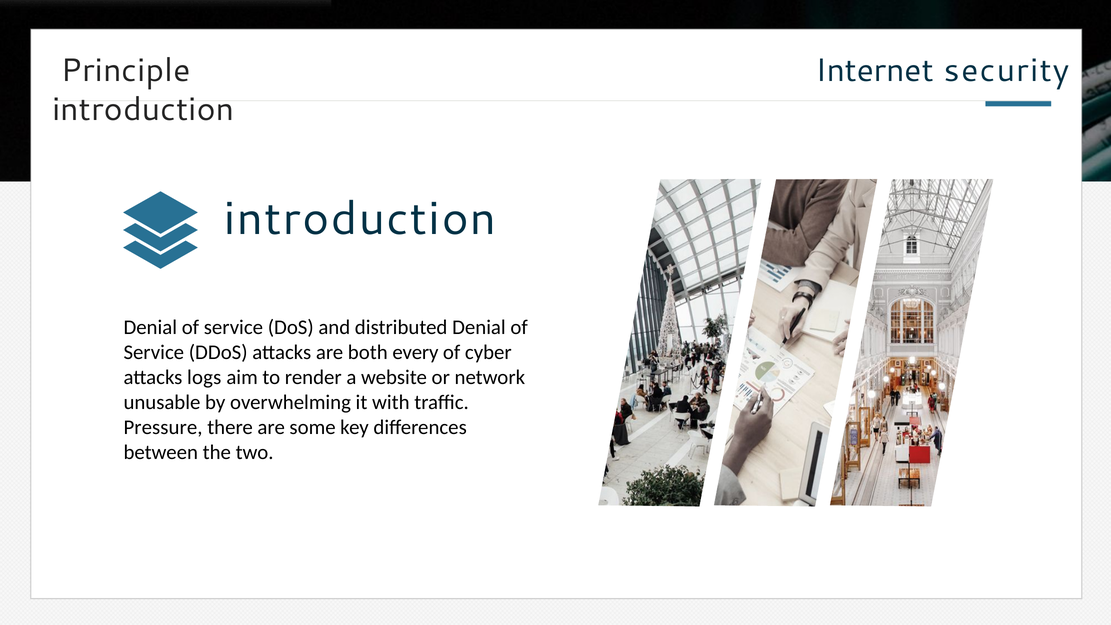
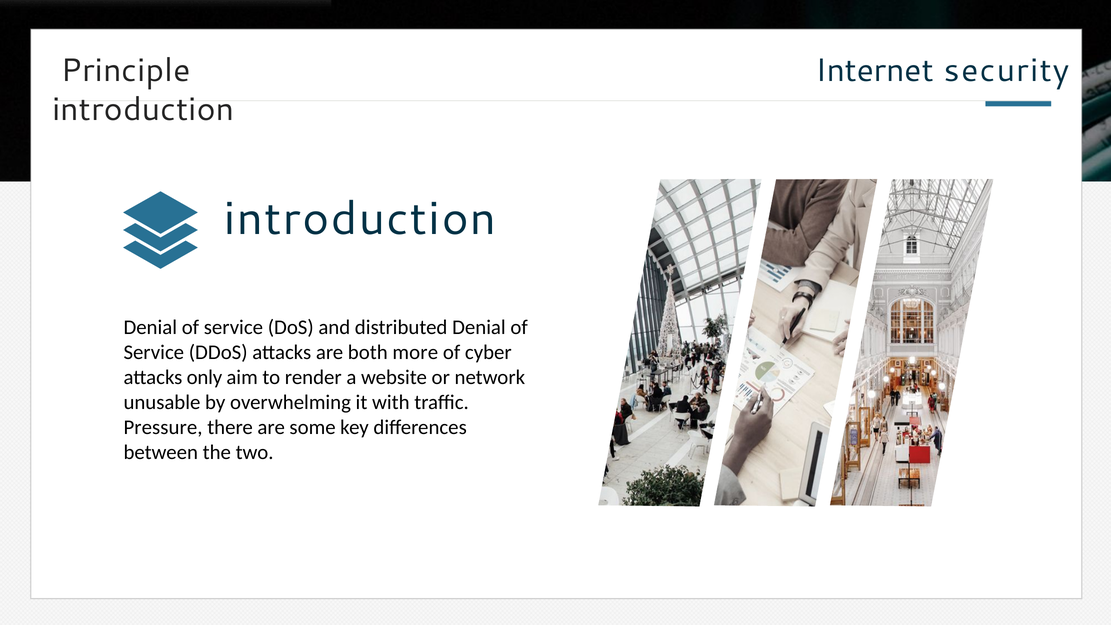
every: every -> more (415, 352)
logs: logs -> only (204, 377)
